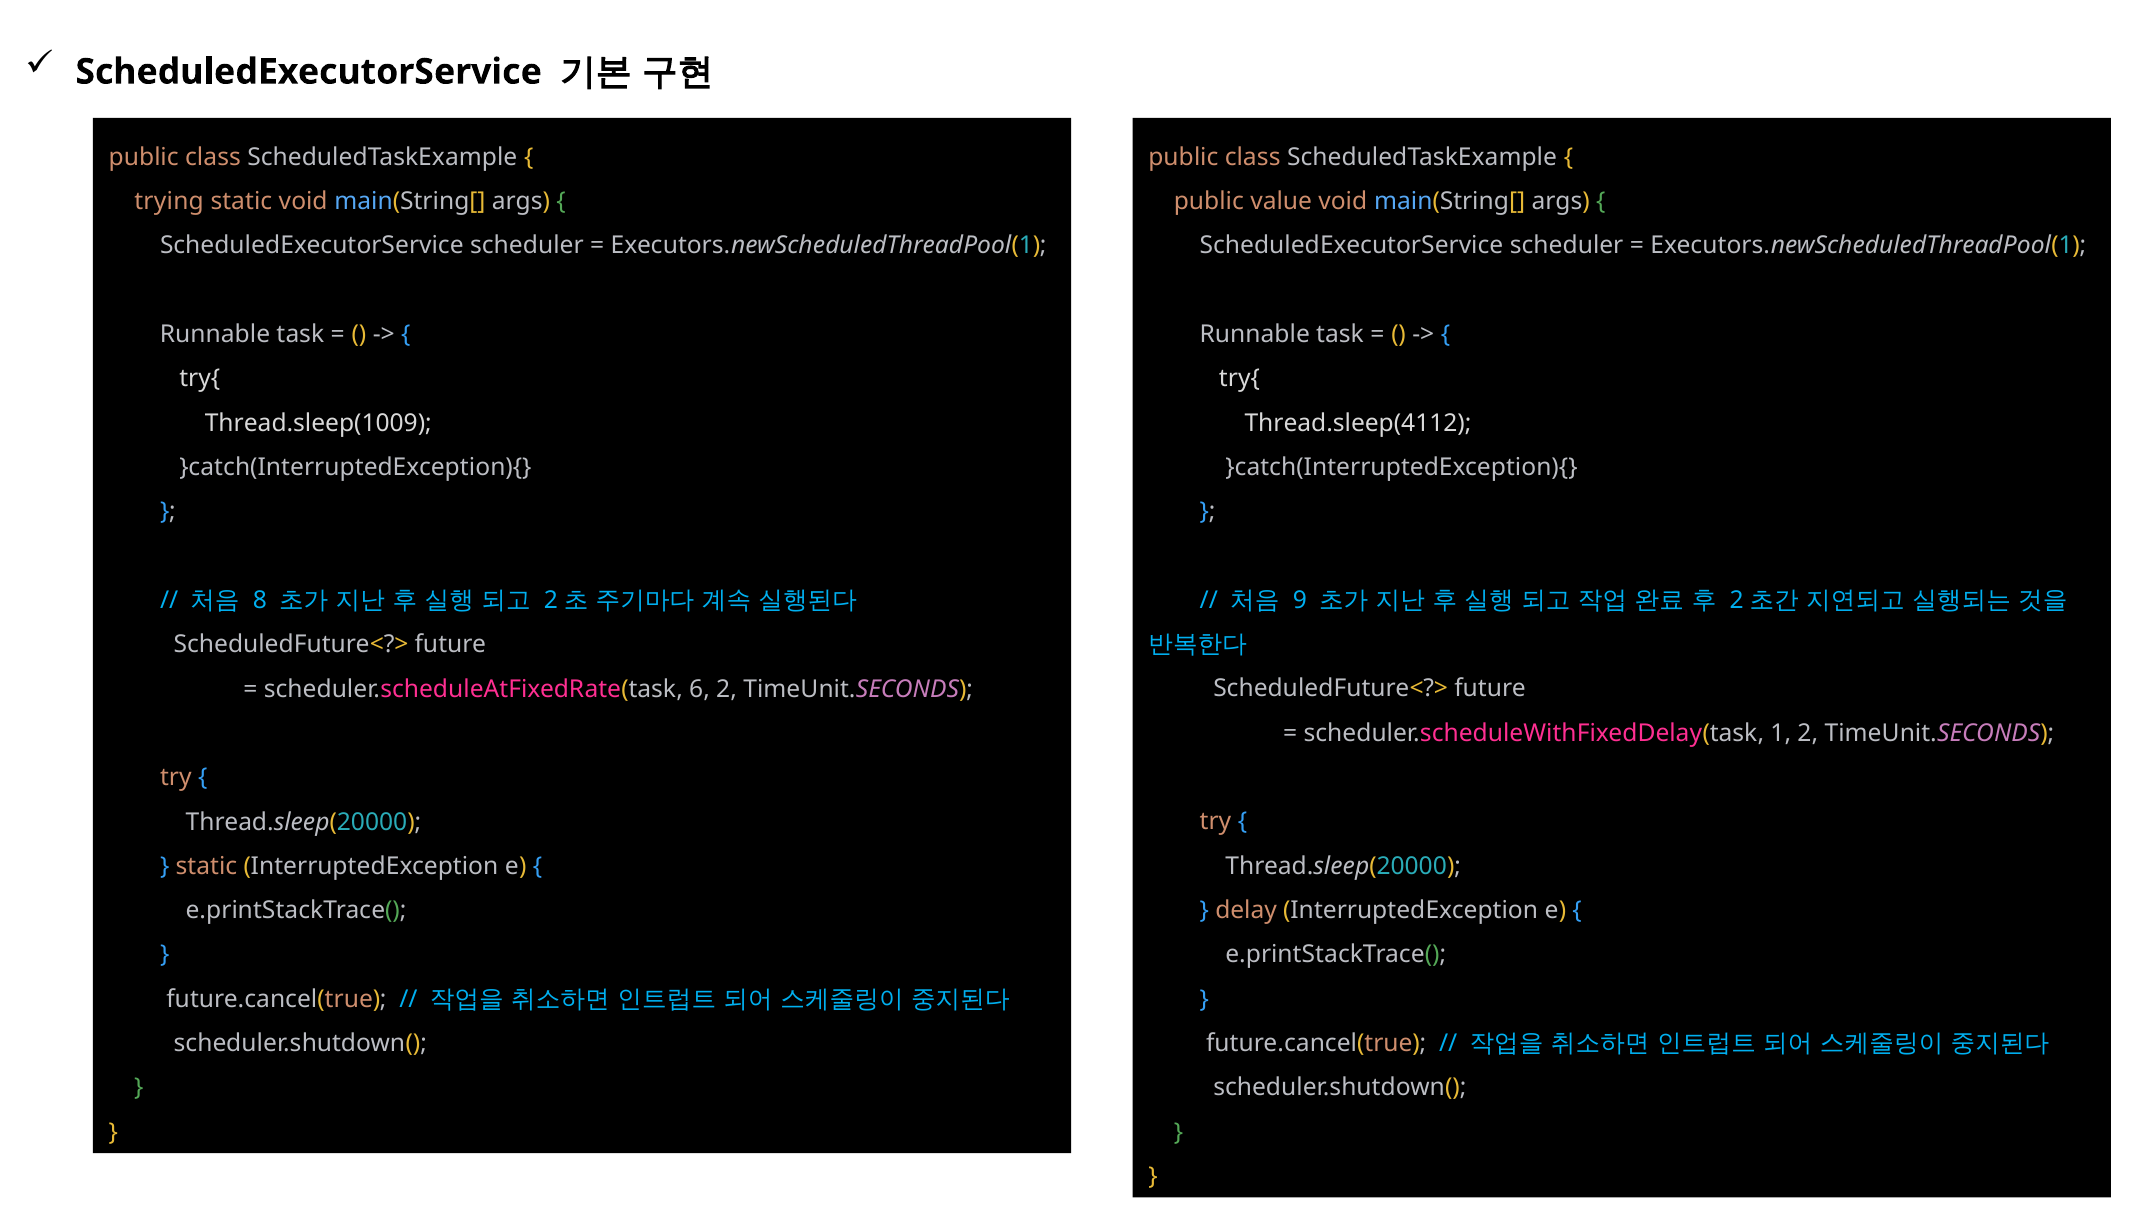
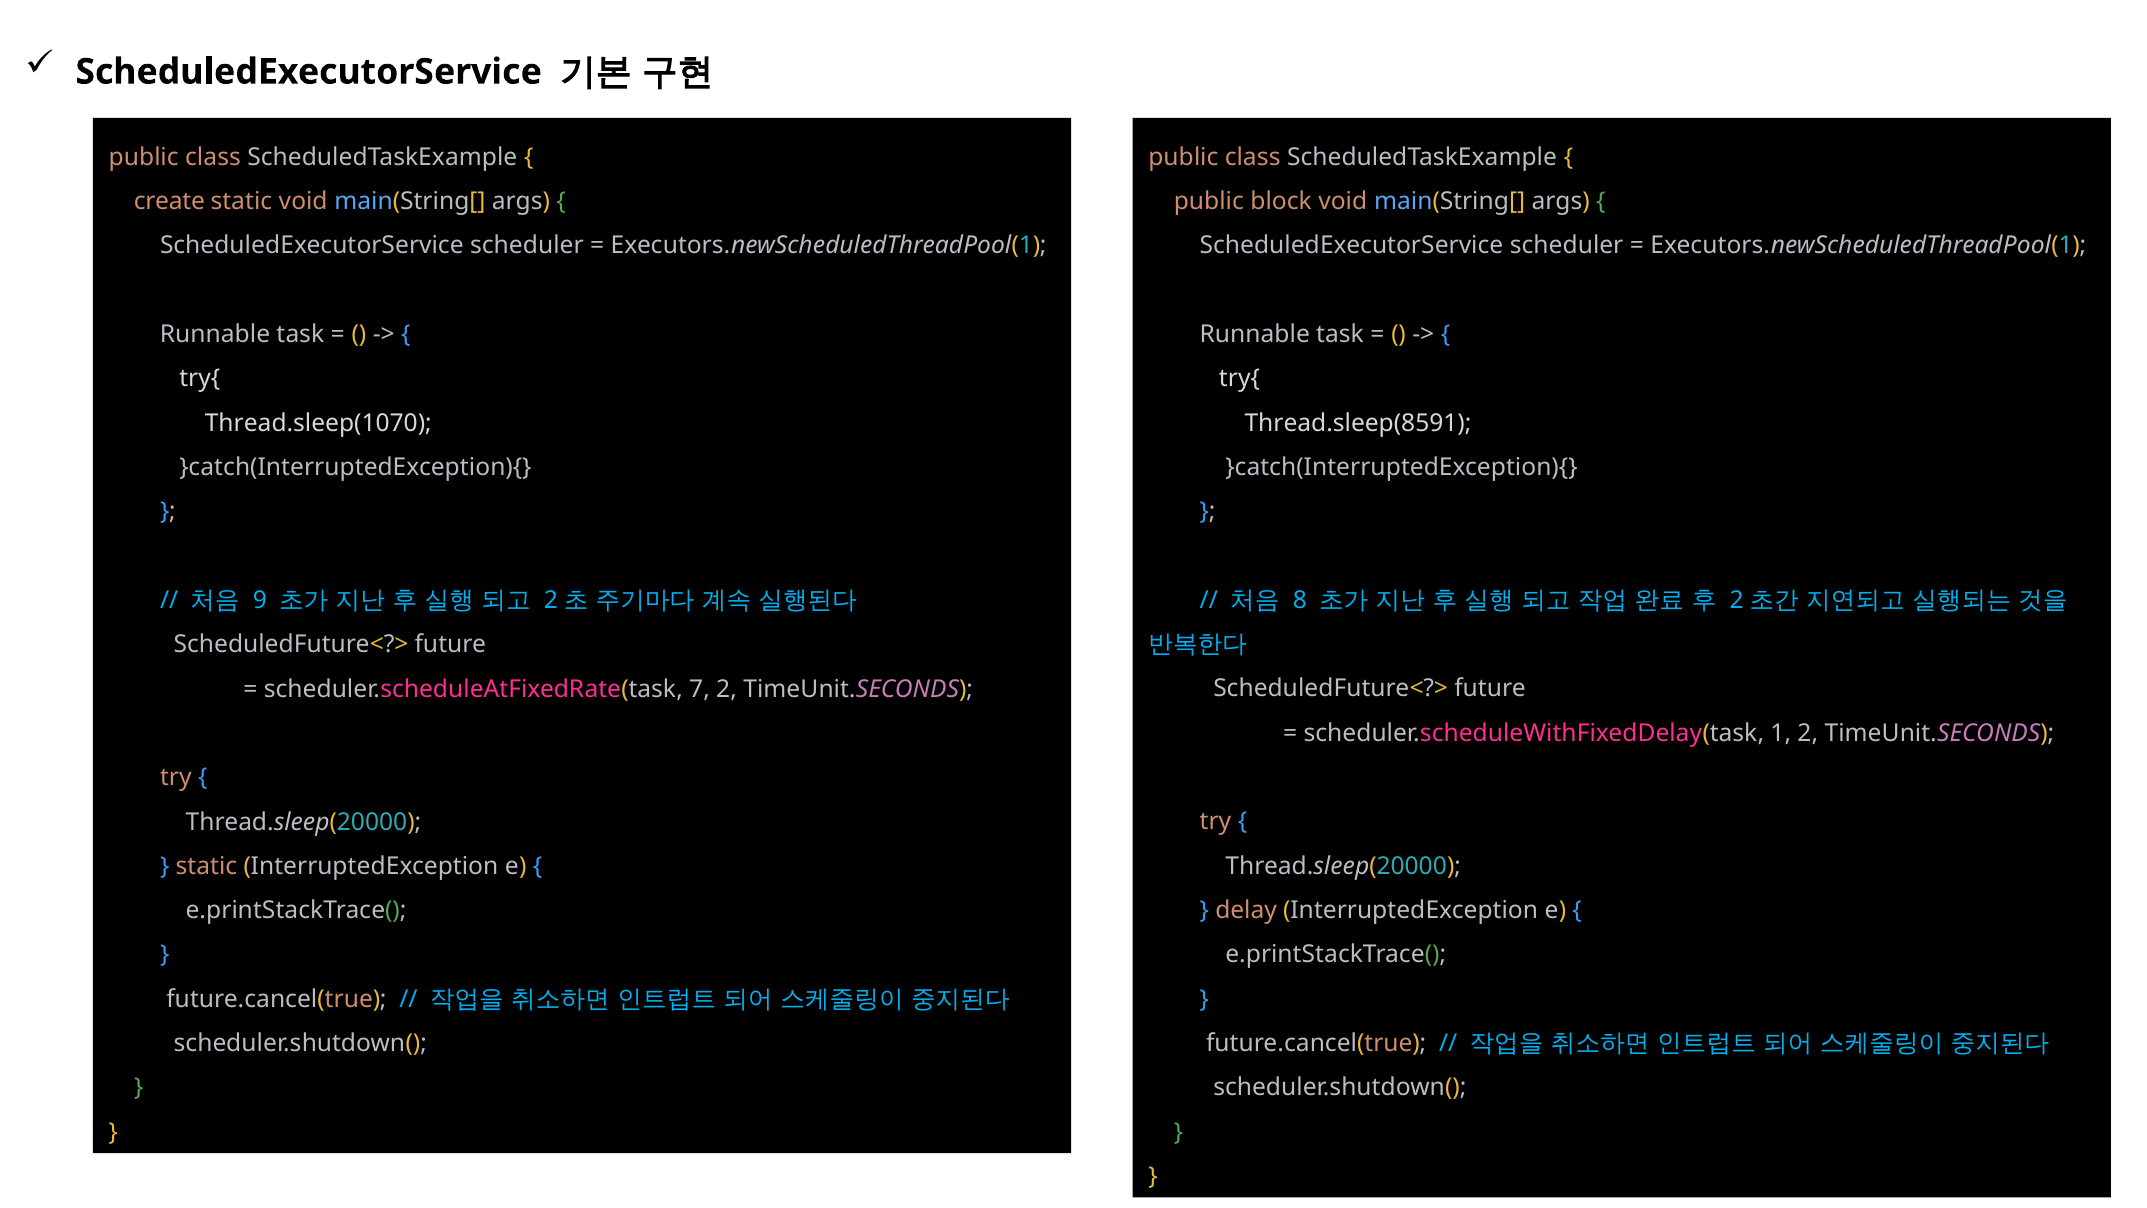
value: value -> block (1281, 201)
trying: trying -> create (169, 201)
Thread.sleep(1009: Thread.sleep(1009 -> Thread.sleep(1070 (318, 423)
Thread.sleep(4112: Thread.sleep(4112 -> Thread.sleep(8591 (1358, 423)
8: 8 -> 9 (260, 600)
9: 9 -> 8 (1300, 600)
6: 6 -> 7 (700, 689)
